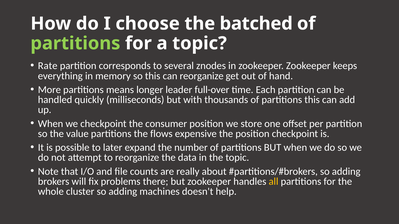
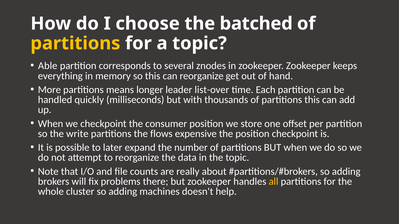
partitions colour: light green -> yellow (75, 43)
Rate: Rate -> Able (48, 66)
full-over: full-over -> list-over (212, 90)
value: value -> write (77, 134)
